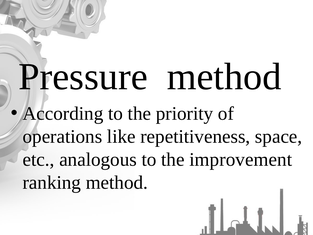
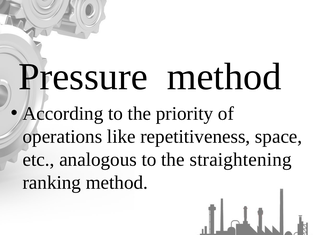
improvement: improvement -> straightening (241, 159)
